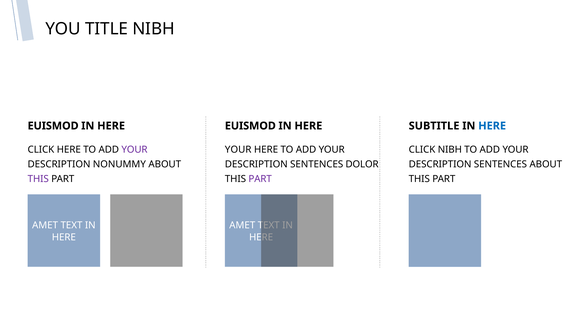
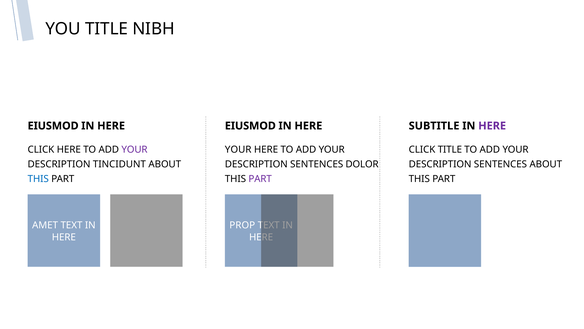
EUISMOD: EUISMOD -> EIUSMOD (53, 126)
EUISMOD: EUISMOD -> EIUSMOD (250, 126)
HERE colour: blue -> purple (492, 126)
CLICK NIBH: NIBH -> TITLE (450, 149)
NONUMMY: NONUMMY -> TINCIDUNT (119, 164)
THIS colour: purple -> blue (38, 179)
AMET: AMET -> PROP (242, 225)
